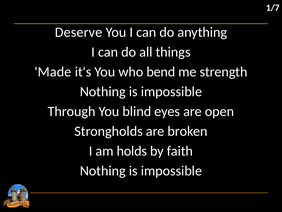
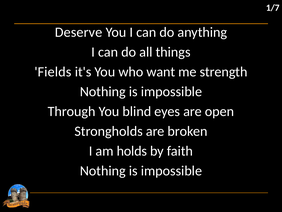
Made: Made -> Fields (53, 72)
bend: bend -> want (161, 72)
